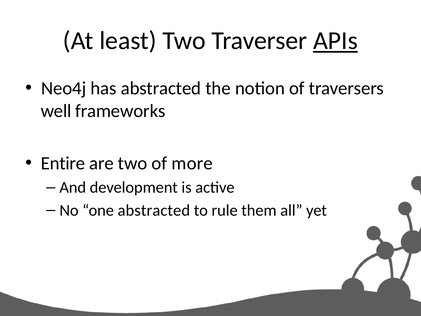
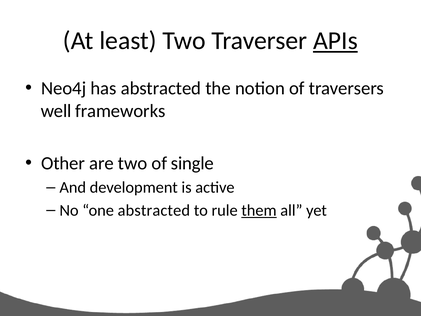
Entire: Entire -> Other (63, 163)
more: more -> single (192, 163)
them underline: none -> present (259, 210)
